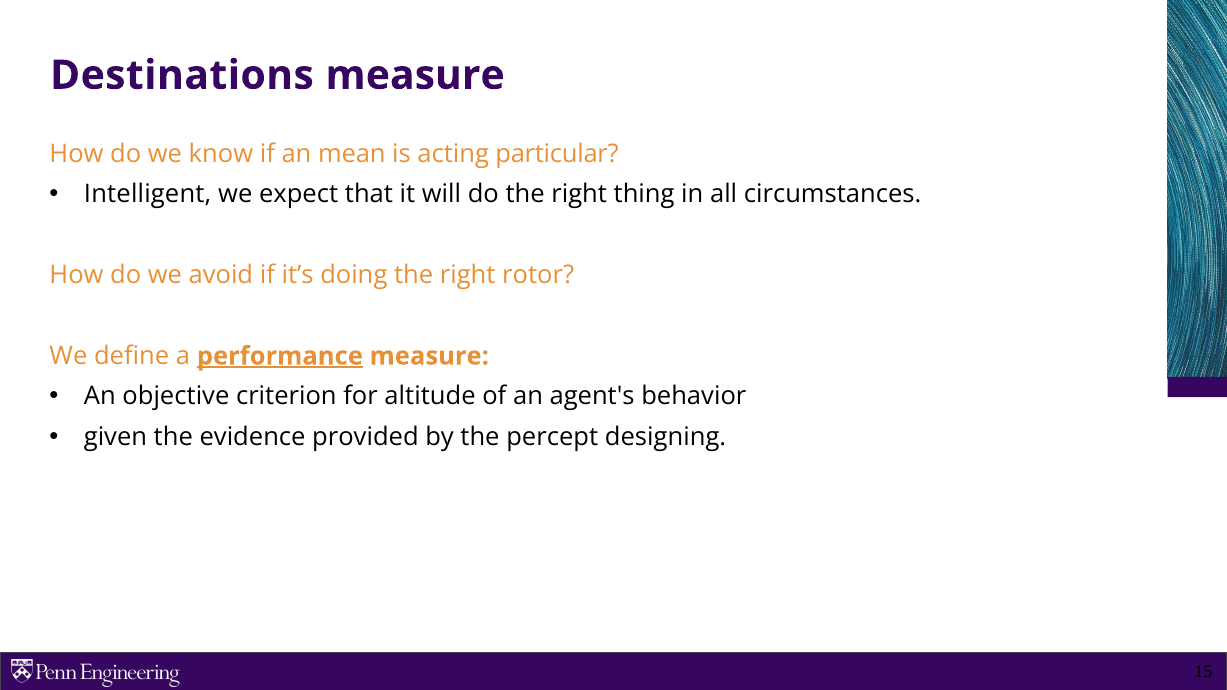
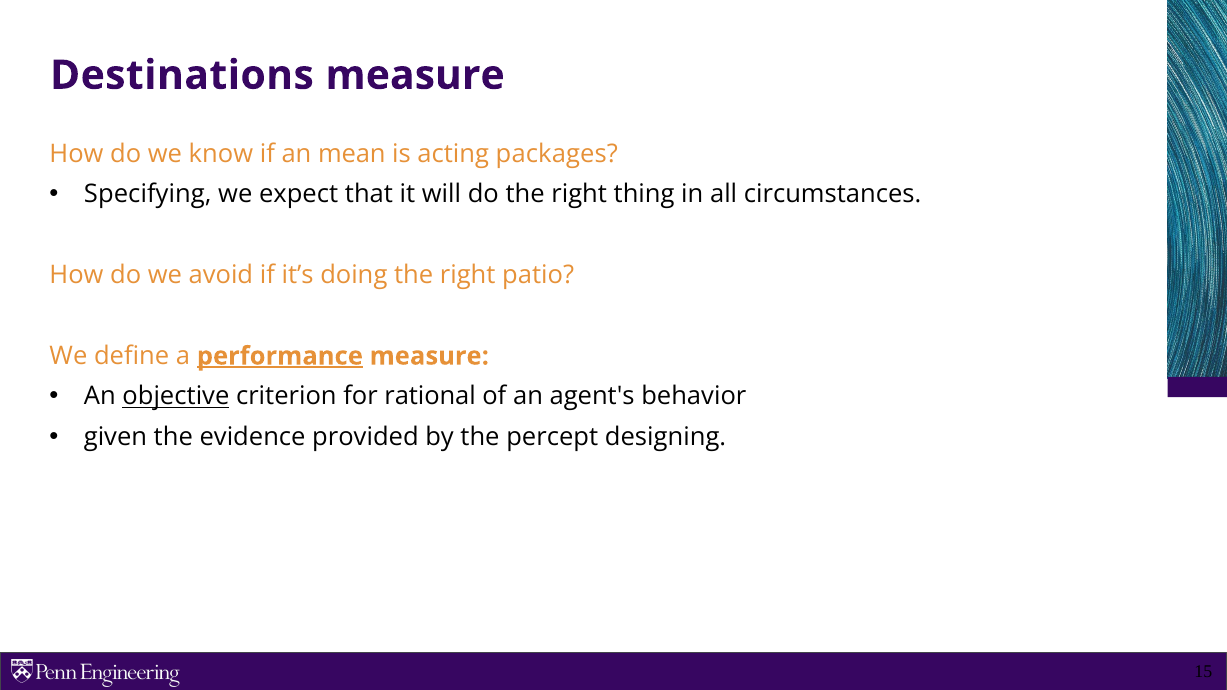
particular: particular -> packages (557, 154)
Intelligent: Intelligent -> Specifying (148, 194)
rotor: rotor -> patio (538, 275)
objective underline: none -> present (176, 397)
altitude: altitude -> rational (430, 397)
